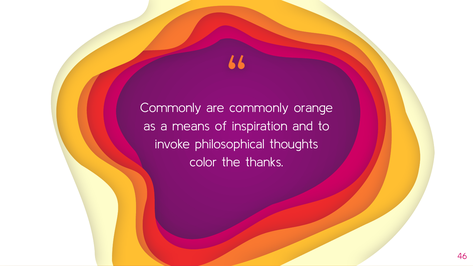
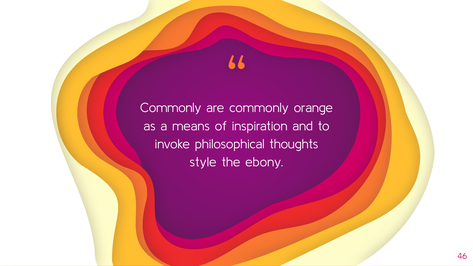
color: color -> style (203, 162)
thanks: thanks -> ebony (264, 162)
